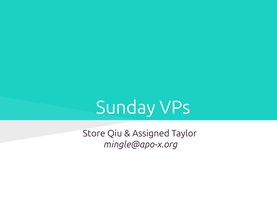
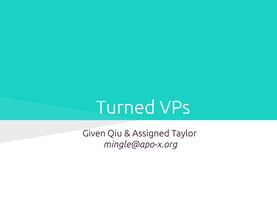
Sunday: Sunday -> Turned (126, 108)
Store: Store -> Given (94, 134)
